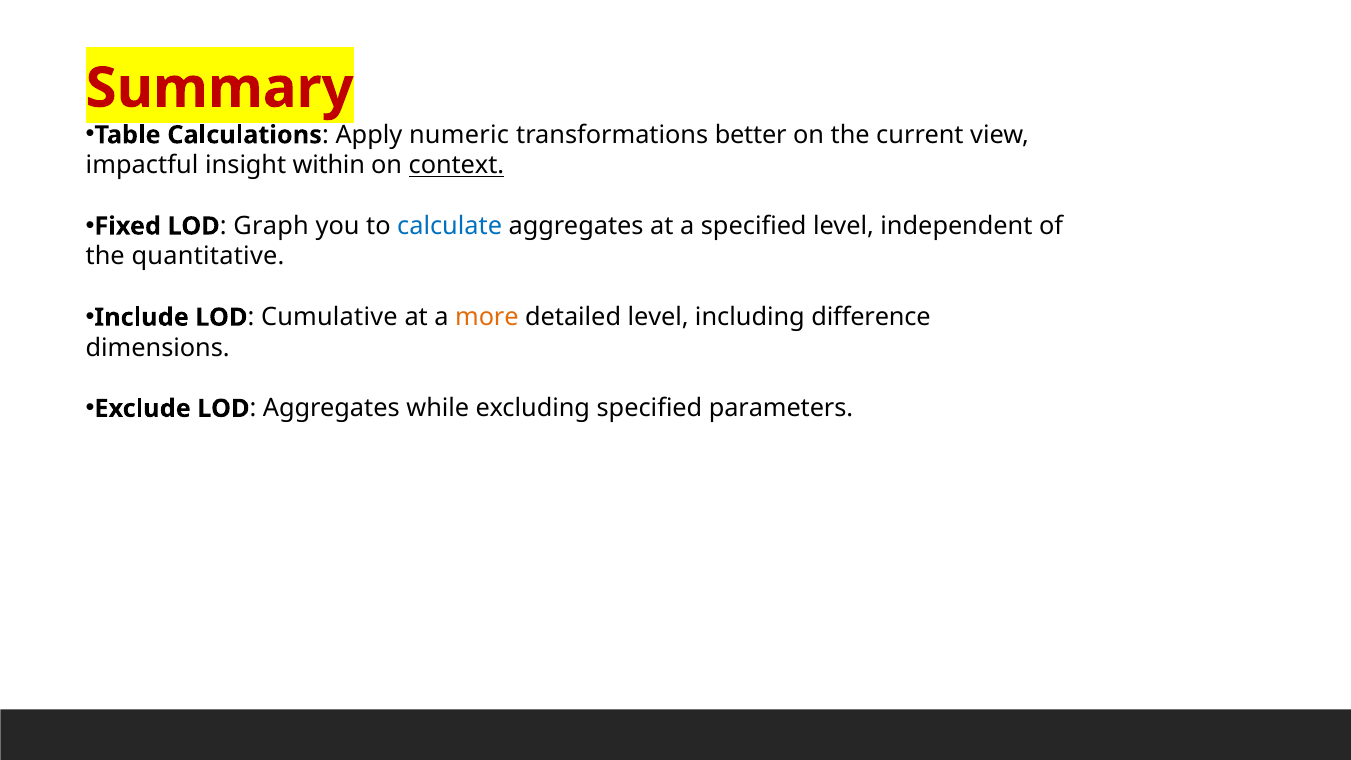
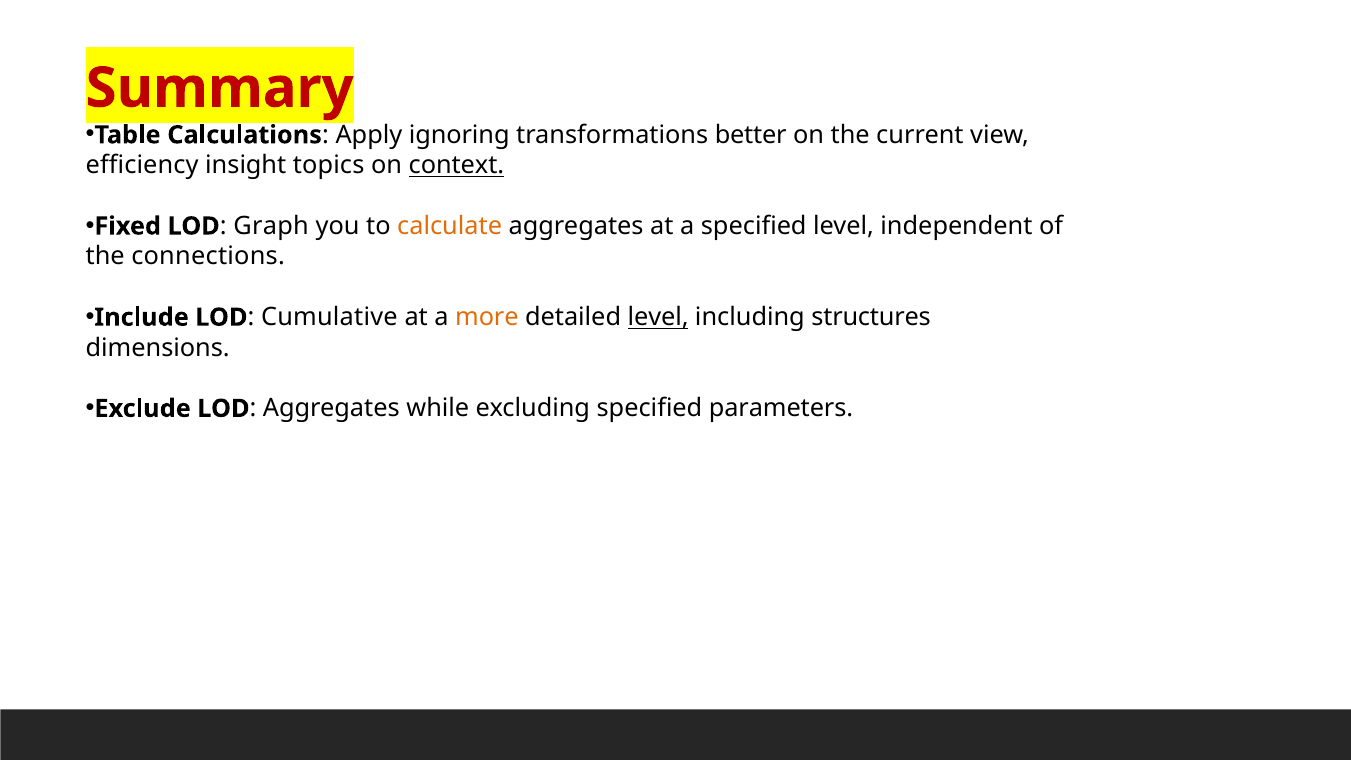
numeric: numeric -> ignoring (459, 135)
impactful: impactful -> efficiency (142, 165)
within: within -> topics (329, 165)
calculate colour: blue -> orange (450, 226)
quantitative: quantitative -> connections (208, 257)
level underline: none -> present (658, 317)
difference: difference -> structures (871, 317)
